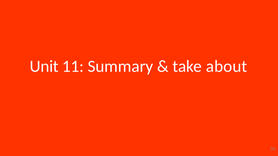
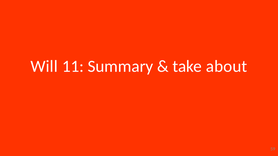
Unit: Unit -> Will (44, 67)
